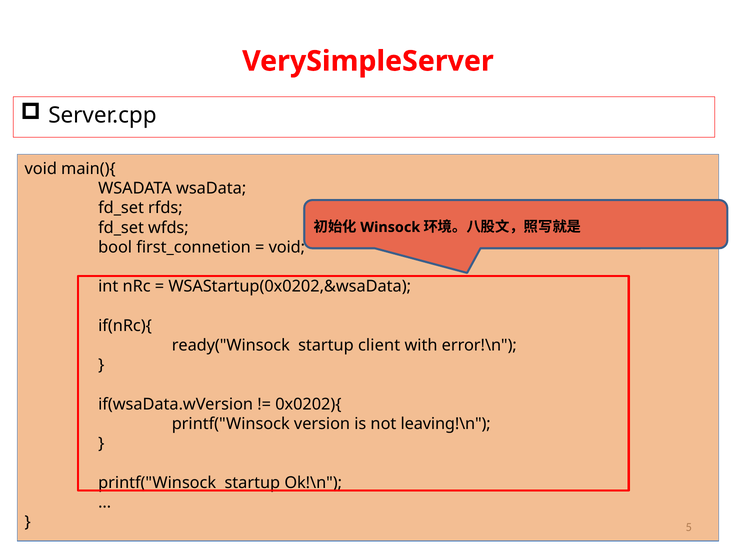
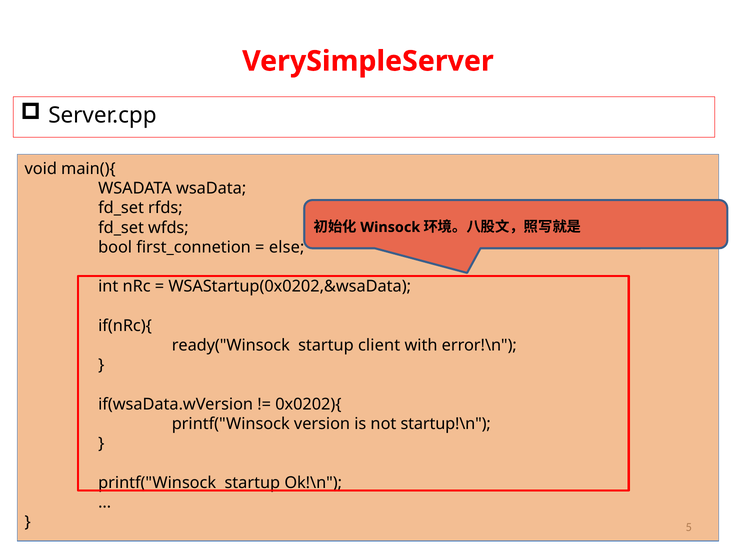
void: void -> else (287, 247)
leaving!\n: leaving!\n -> startup!\n (446, 424)
